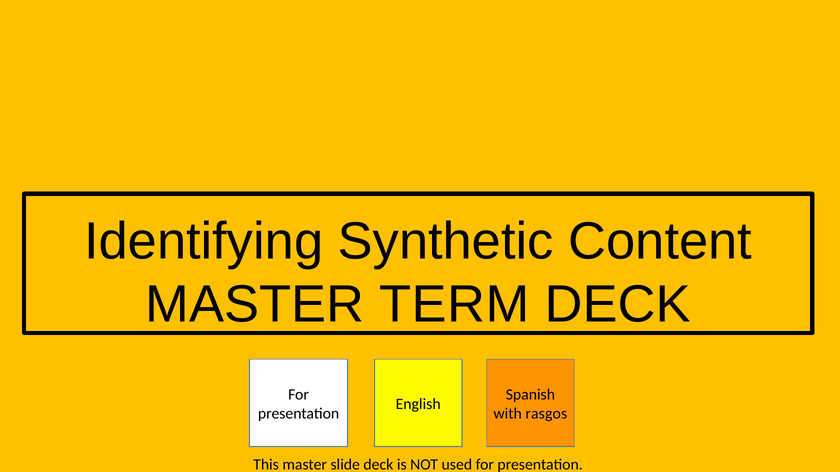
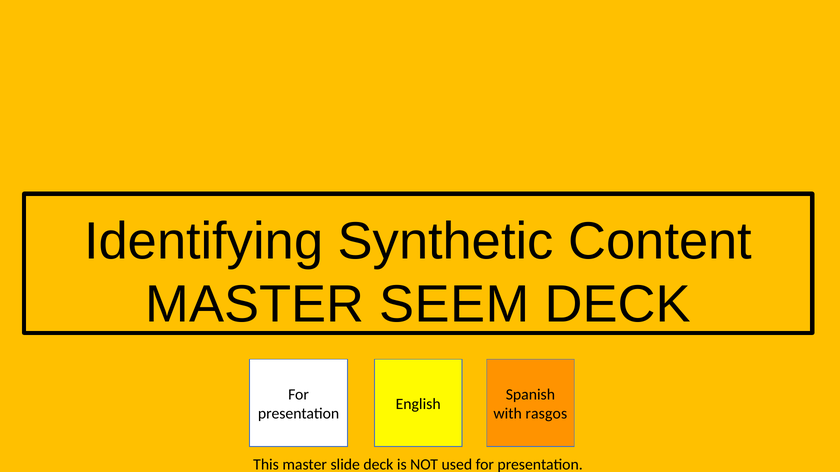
TERM: TERM -> SEEM (454, 305)
